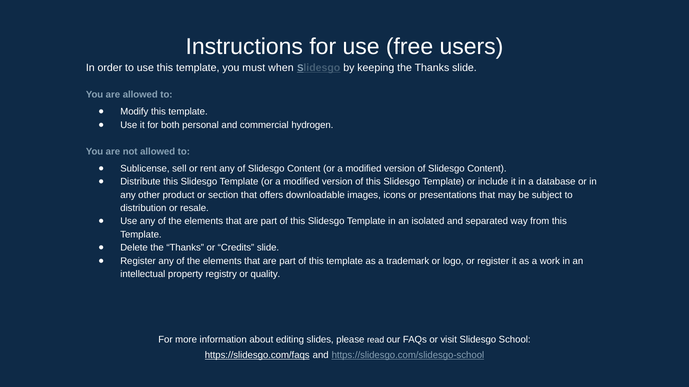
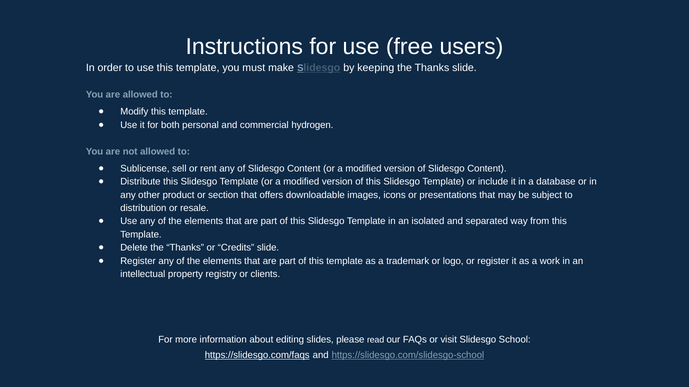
when: when -> make (281, 68)
quality: quality -> clients (265, 275)
